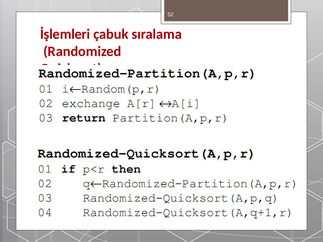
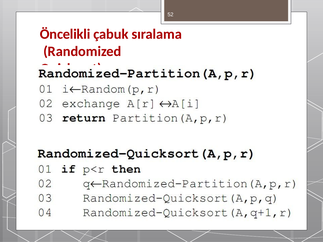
İşlemleri: İşlemleri -> Öncelikli (65, 34)
